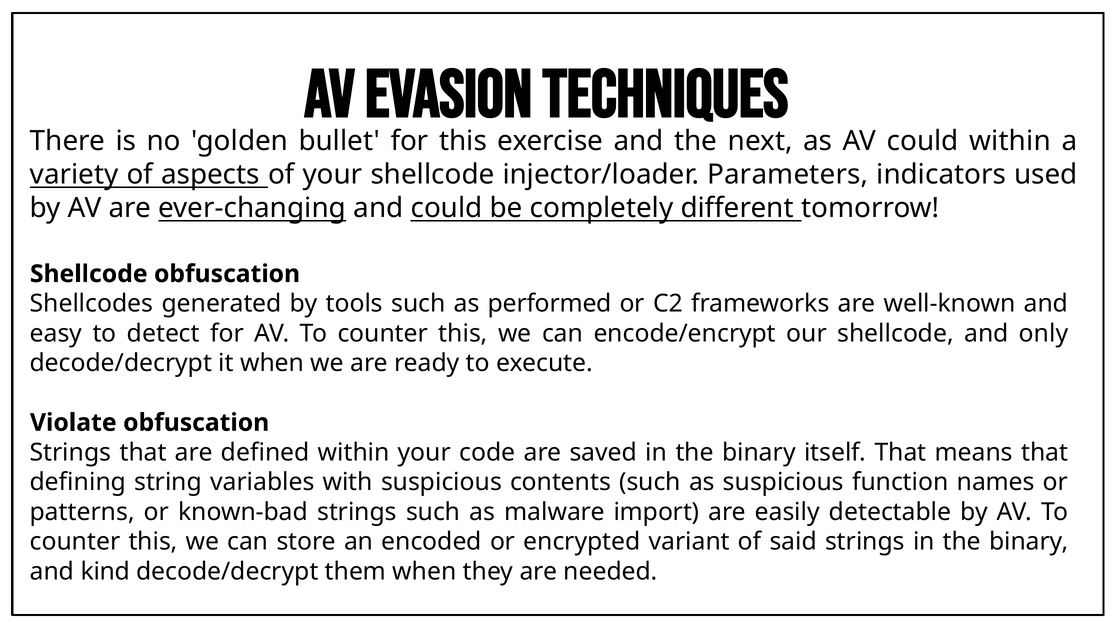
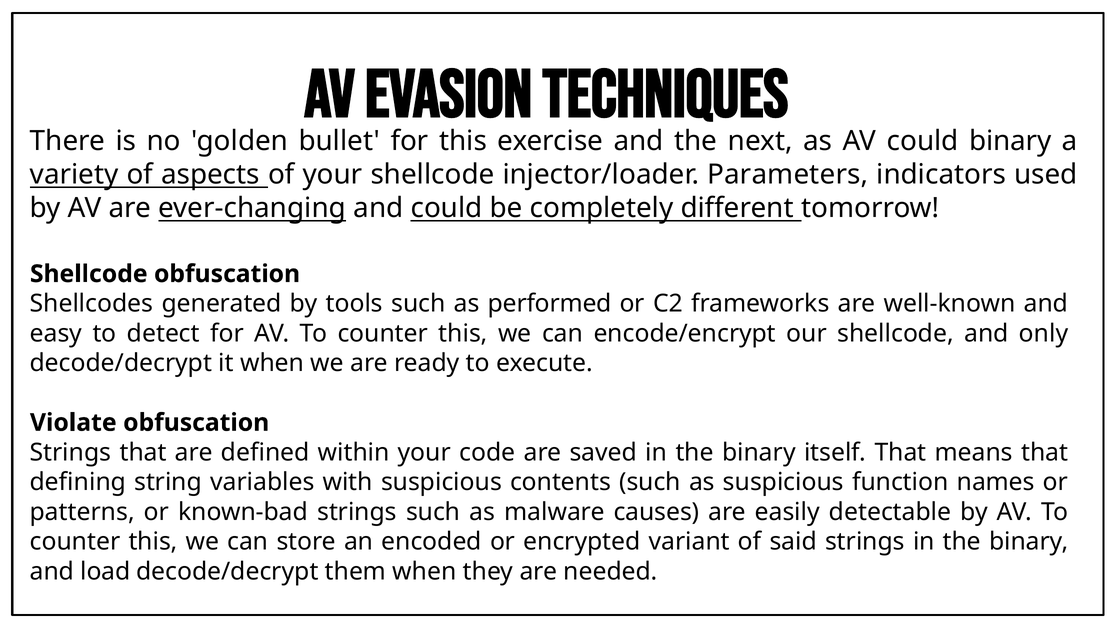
could within: within -> binary (1010, 141)
import: import -> causes (656, 512)
kind: kind -> load (105, 571)
